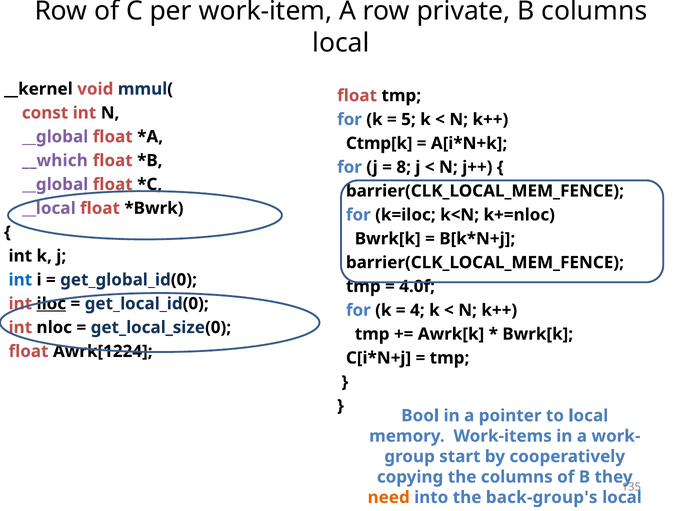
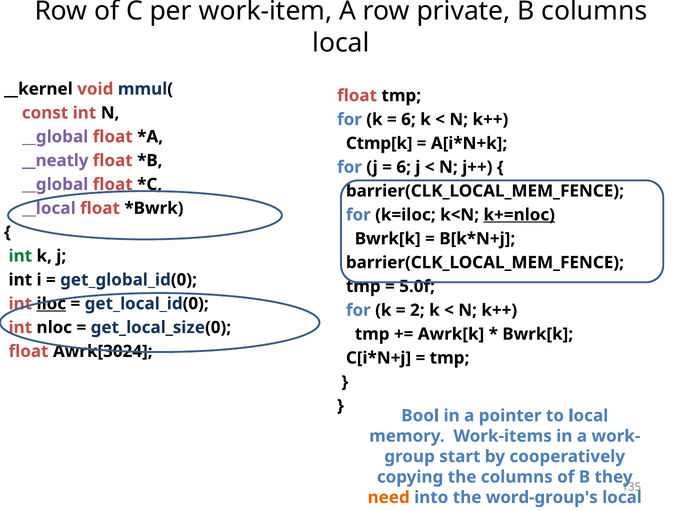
5: 5 -> 6 (408, 120)
__which: __which -> __neatly (55, 161)
8: 8 -> 6 (404, 167)
k+=nloc underline: none -> present (519, 215)
int colour: black -> green (20, 256)
int colour: blue -> black (20, 280)
4.0f: 4.0f -> 5.0f (417, 287)
4: 4 -> 2 (417, 311)
Awrk[1224: Awrk[1224 -> Awrk[3024 (103, 352)
back-group's: back-group's -> word-group's (542, 498)
